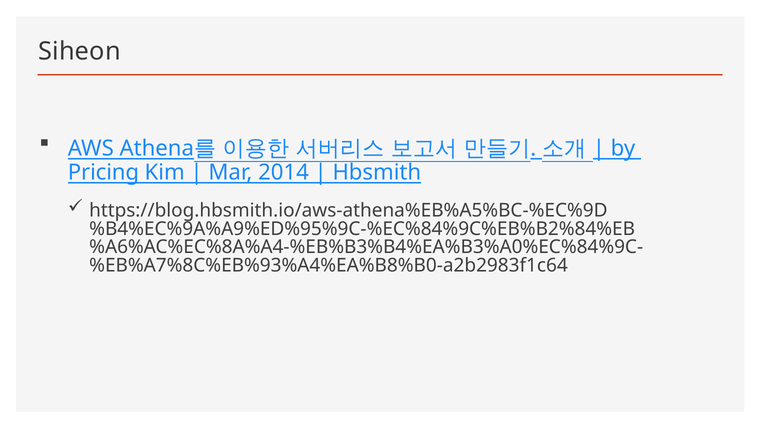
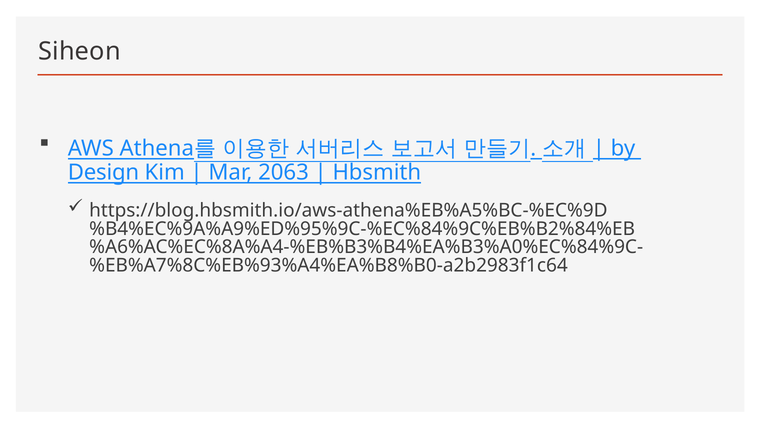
Pricing: Pricing -> Design (103, 172)
2014: 2014 -> 2063 (283, 172)
